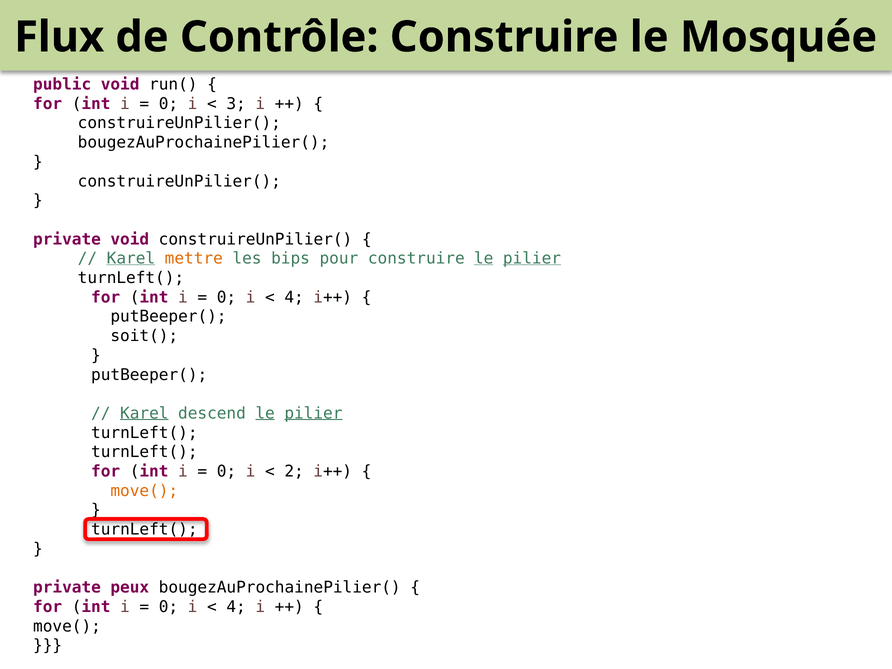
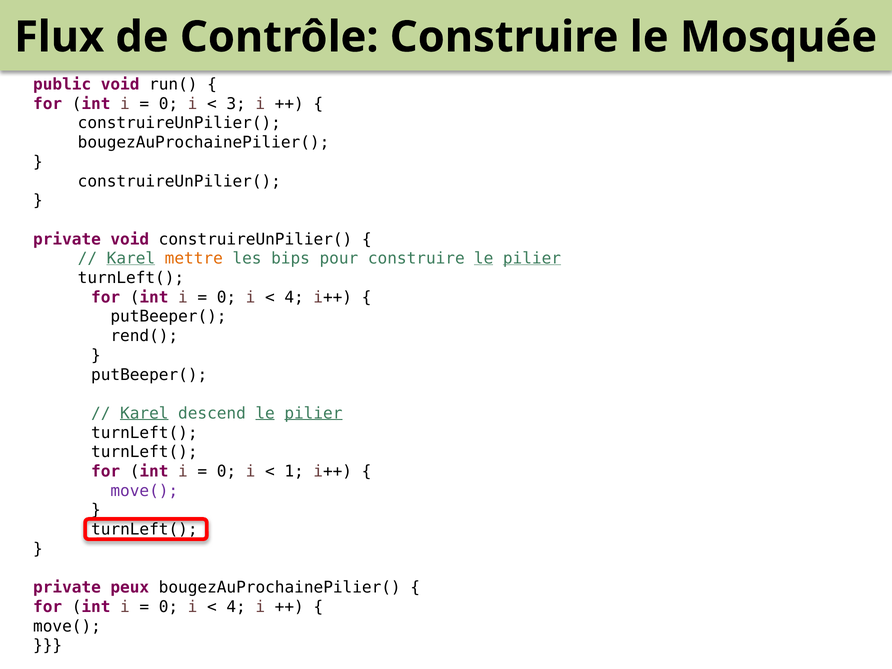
soit(: soit( -> rend( (144, 336)
2: 2 -> 1 (294, 471)
move( colour: orange -> purple (144, 491)
